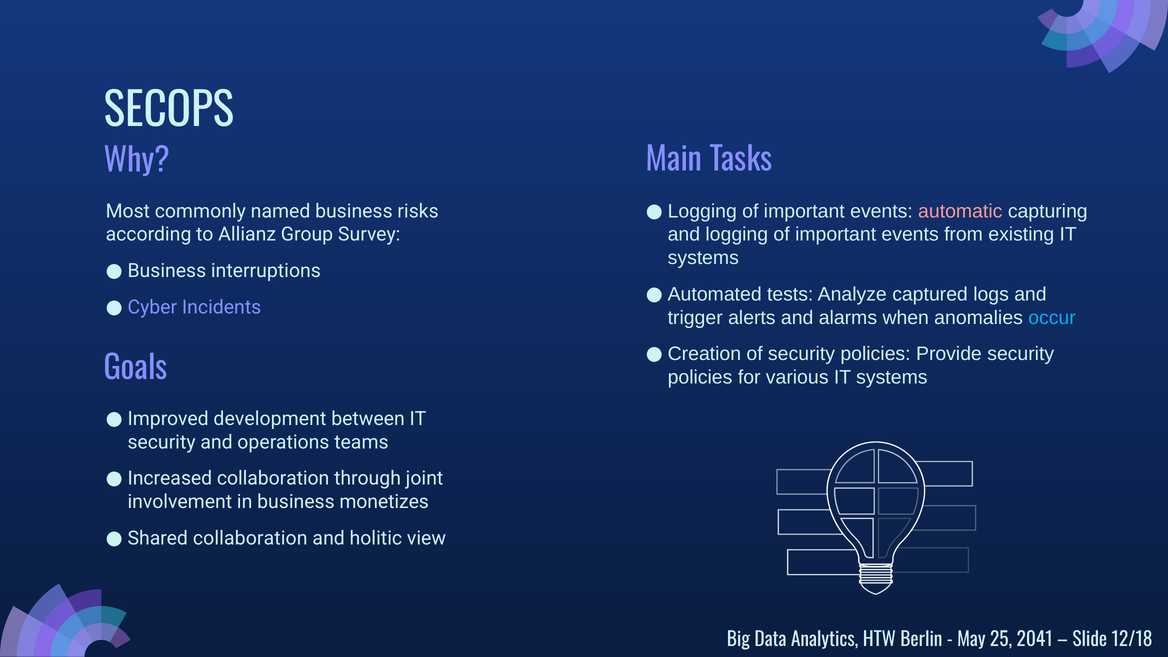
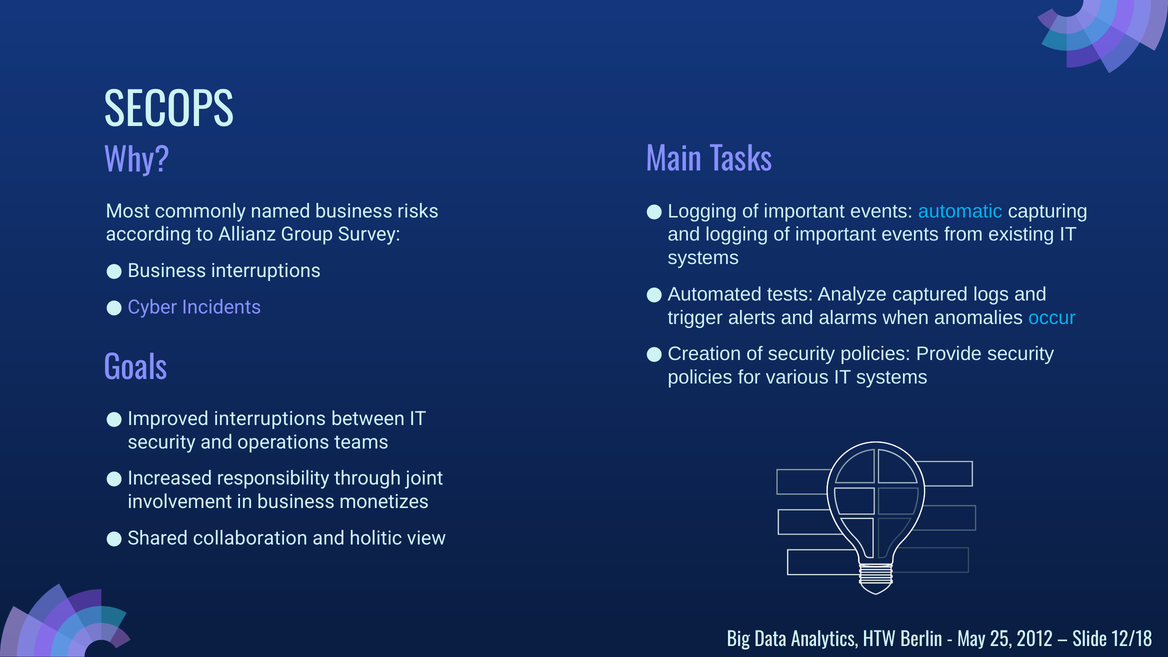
automatic colour: pink -> light blue (960, 211)
Improved development: development -> interruptions (270, 419)
Increased collaboration: collaboration -> responsibility (273, 478)
2041: 2041 -> 2012 (1035, 640)
